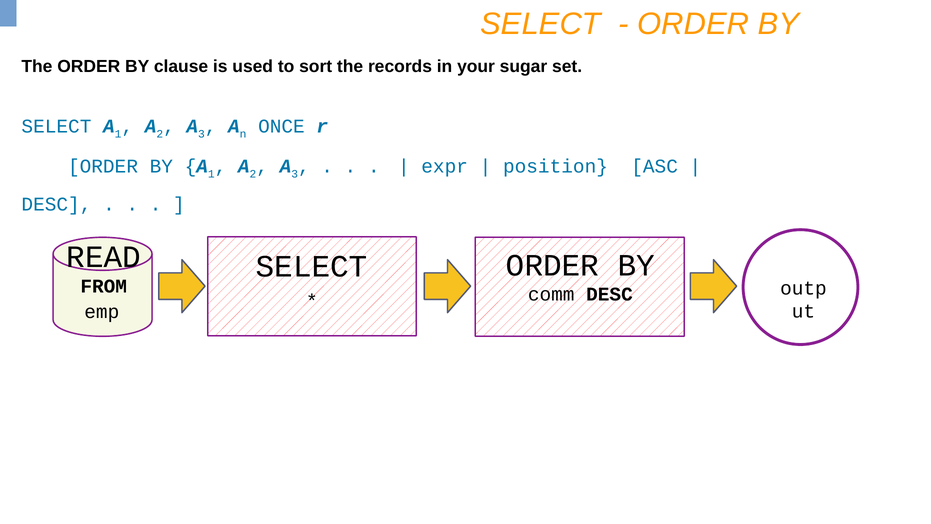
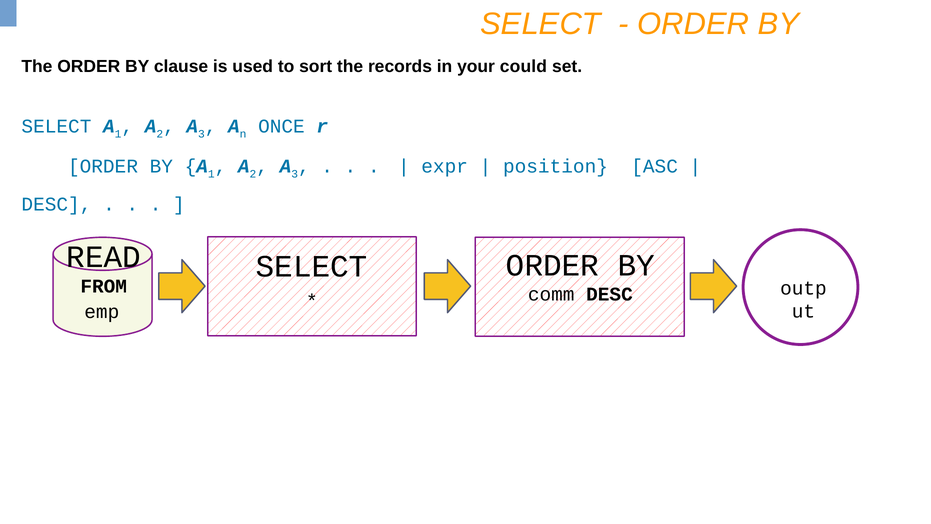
sugar: sugar -> could (523, 66)
